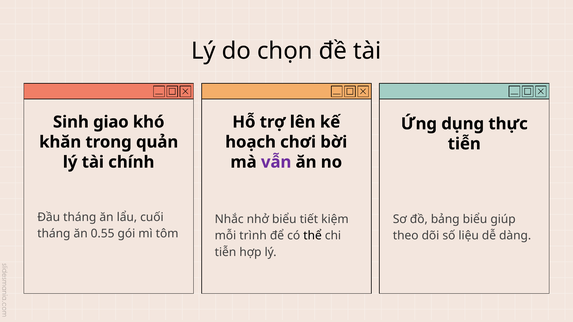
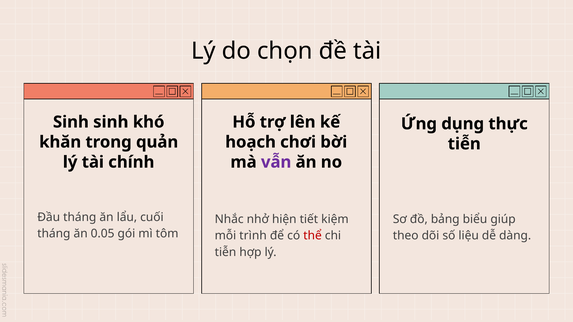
Sinh giao: giao -> sinh (111, 122)
nhở biểu: biểu -> hiện (284, 219)
0.55: 0.55 -> 0.05 (103, 234)
thể colour: black -> red (313, 236)
